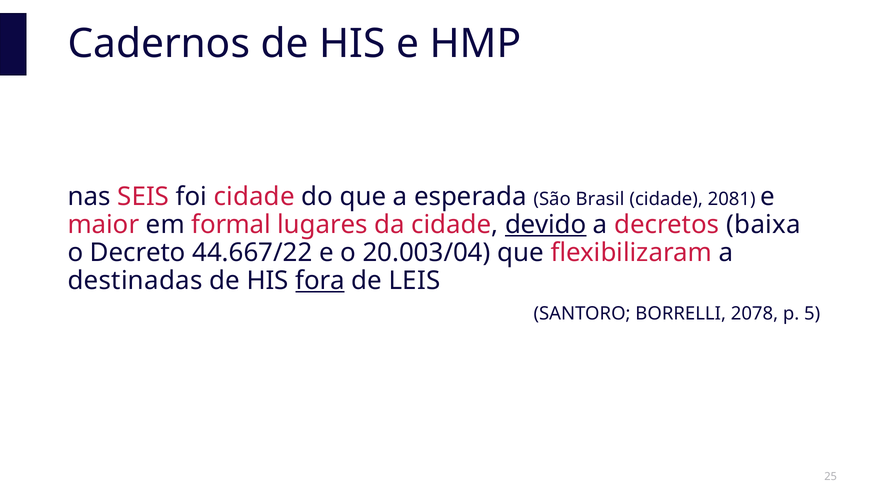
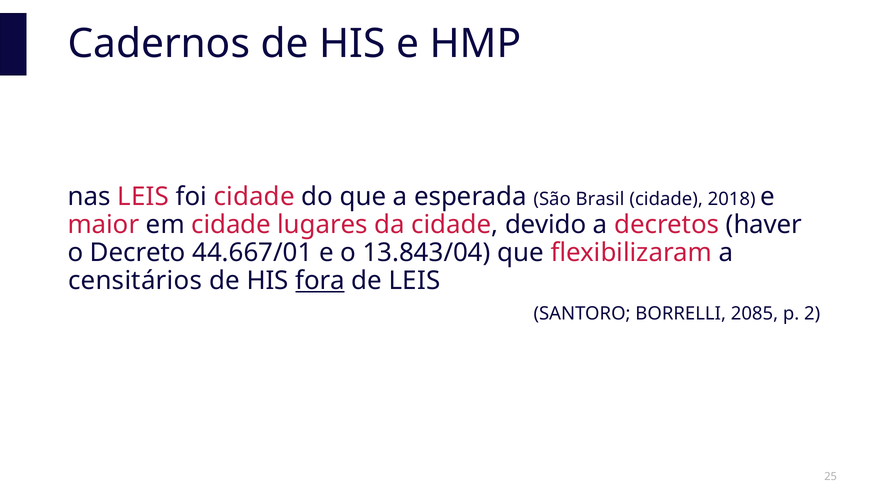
nas SEIS: SEIS -> LEIS (143, 196)
2081: 2081 -> 2018 (732, 199)
em formal: formal -> cidade (231, 224)
devido underline: present -> none (546, 224)
baixa: baixa -> haver (764, 224)
44.667/22: 44.667/22 -> 44.667/01 (252, 252)
20.003/04: 20.003/04 -> 13.843/04 (427, 252)
destinadas: destinadas -> censitários (135, 280)
2078: 2078 -> 2085 (754, 313)
5: 5 -> 2 (812, 313)
